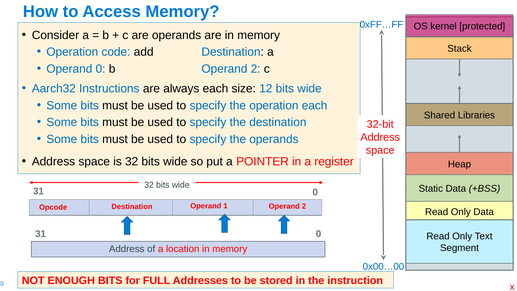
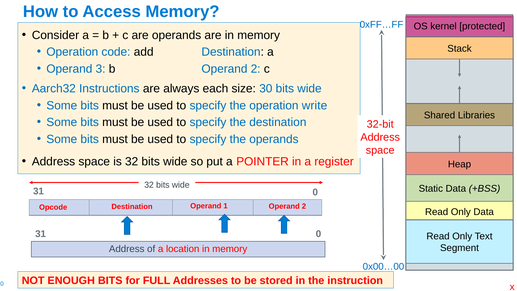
Operand 0: 0 -> 3 (101, 69)
12: 12 -> 30 (266, 88)
operation each: each -> write (315, 105)
